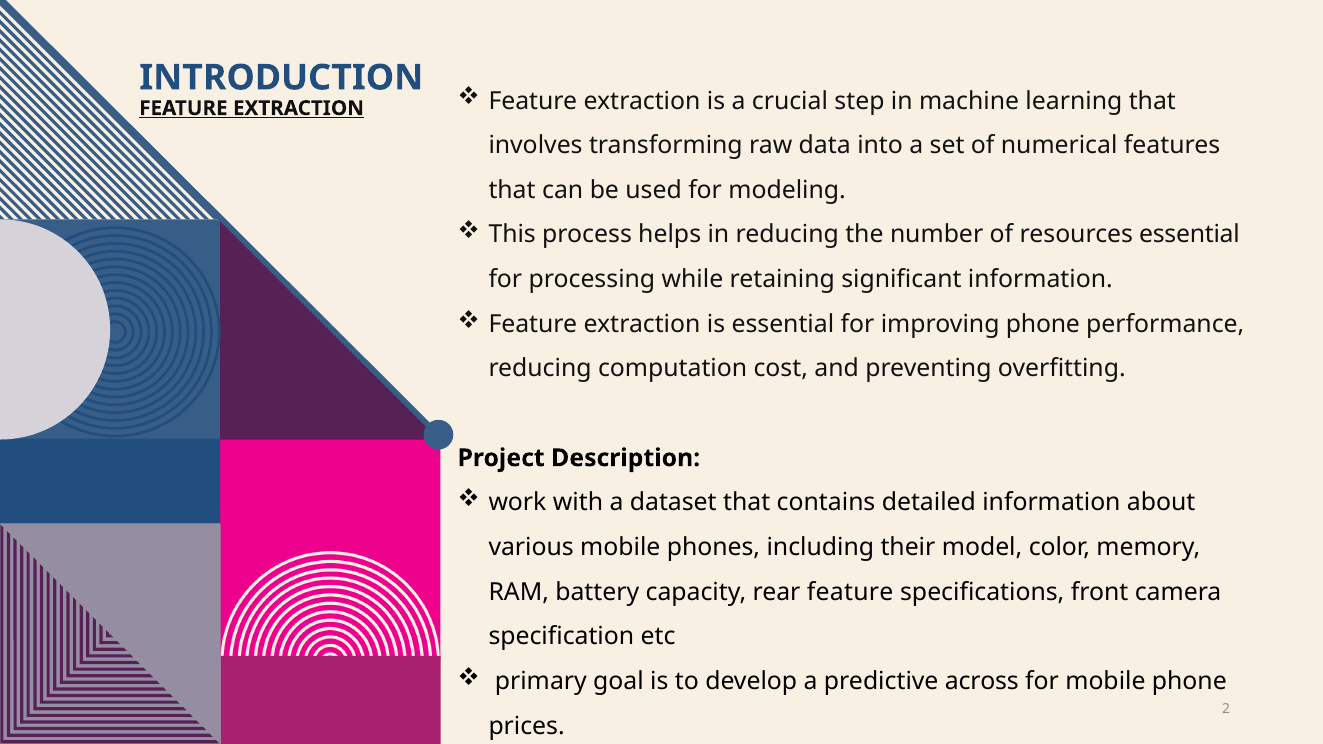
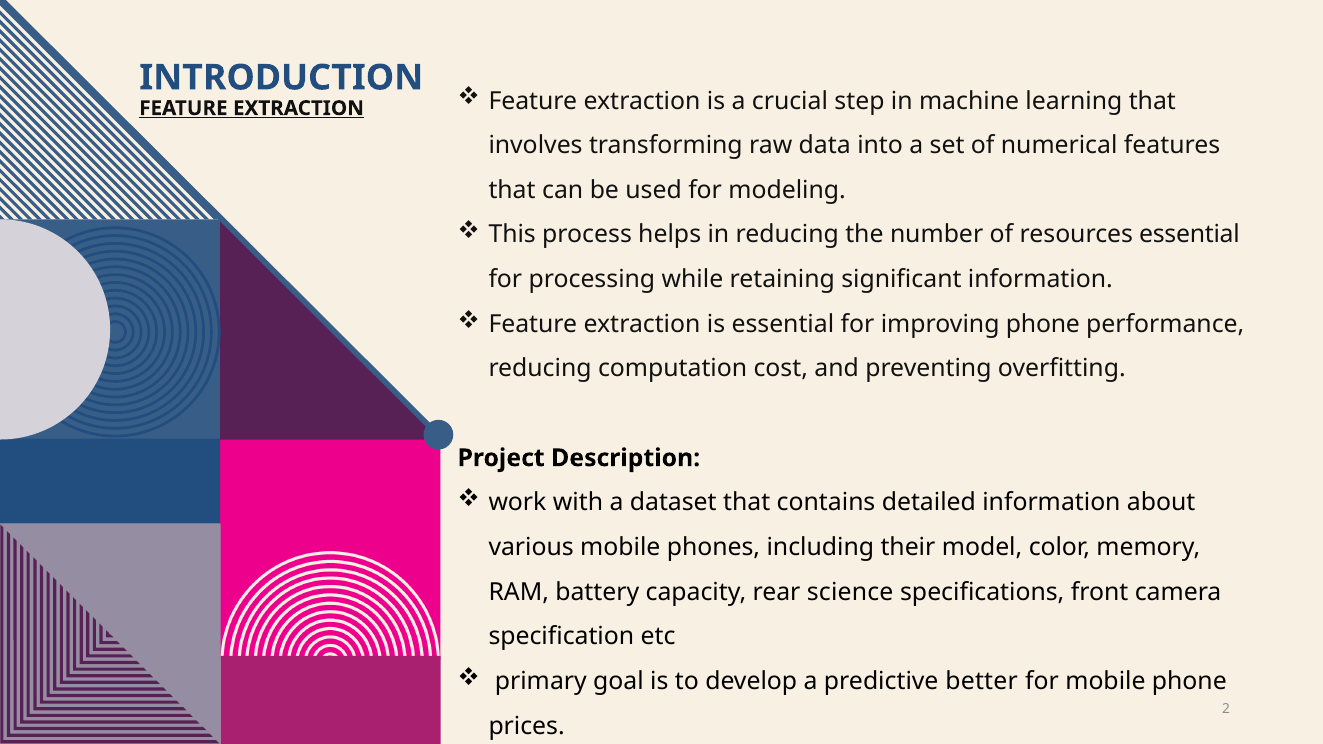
rear feature: feature -> science (850, 592)
across: across -> better (982, 681)
